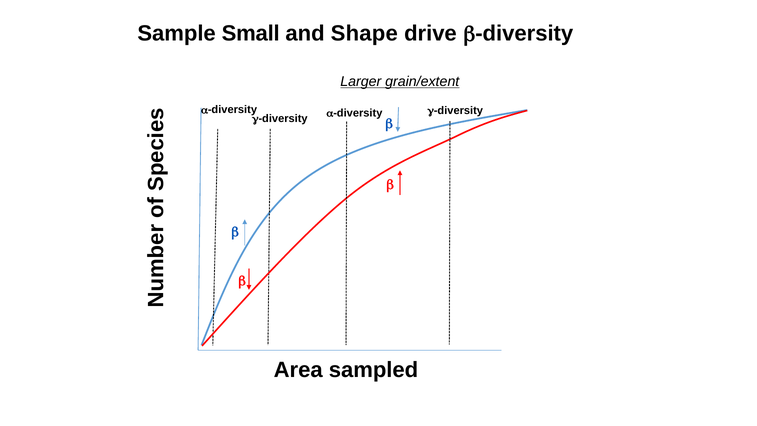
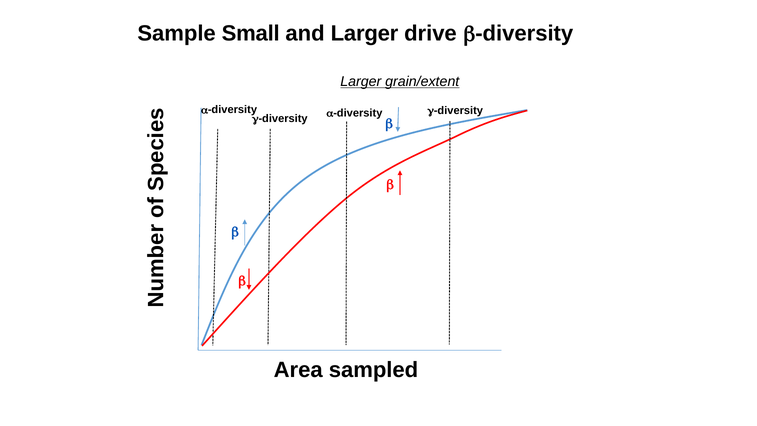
and Shape: Shape -> Larger (364, 34)
